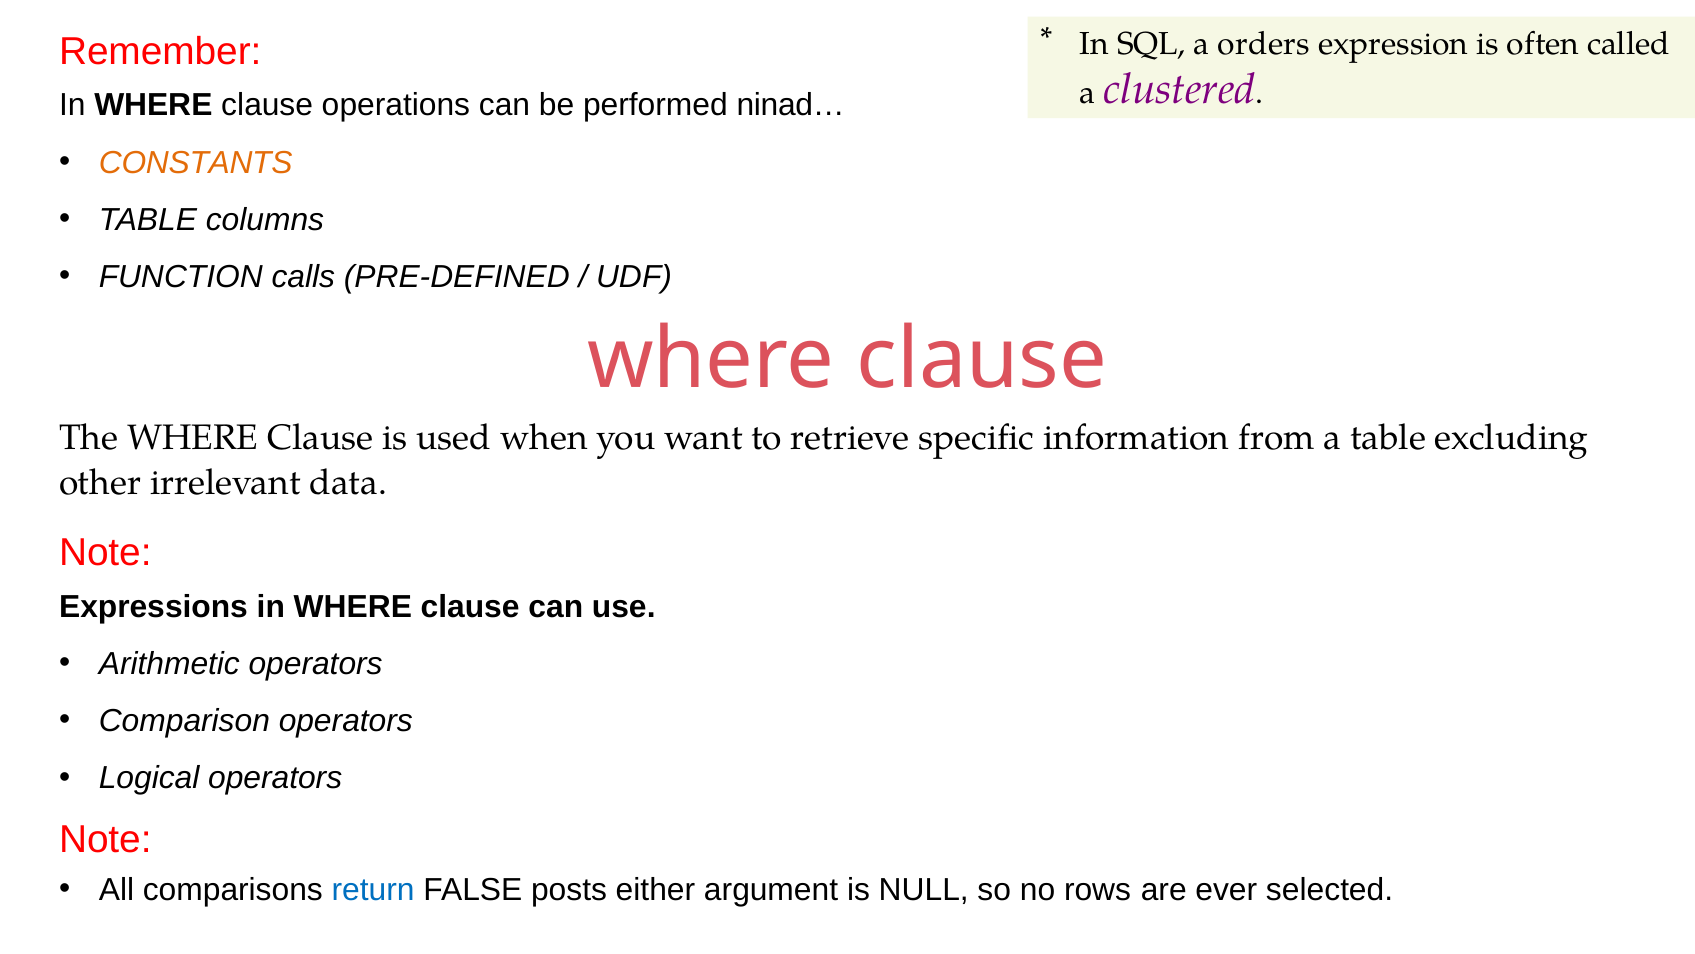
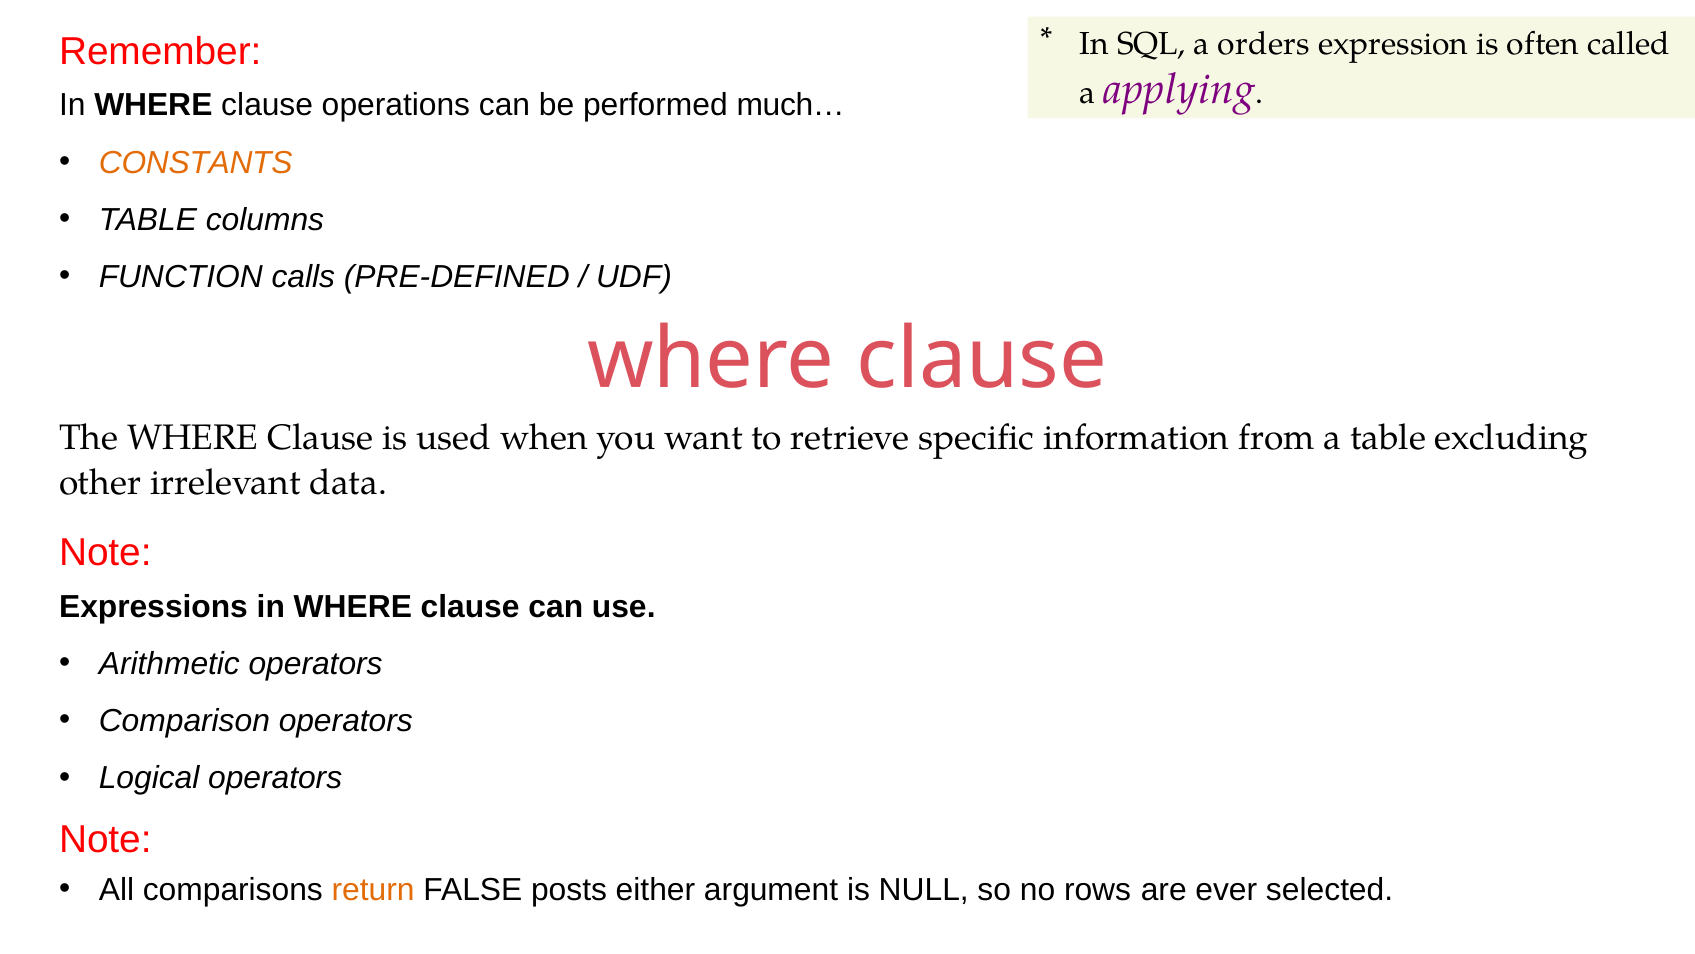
clustered: clustered -> applying (1180, 90)
ninad…: ninad… -> much… (791, 105)
return colour: blue -> orange (373, 890)
